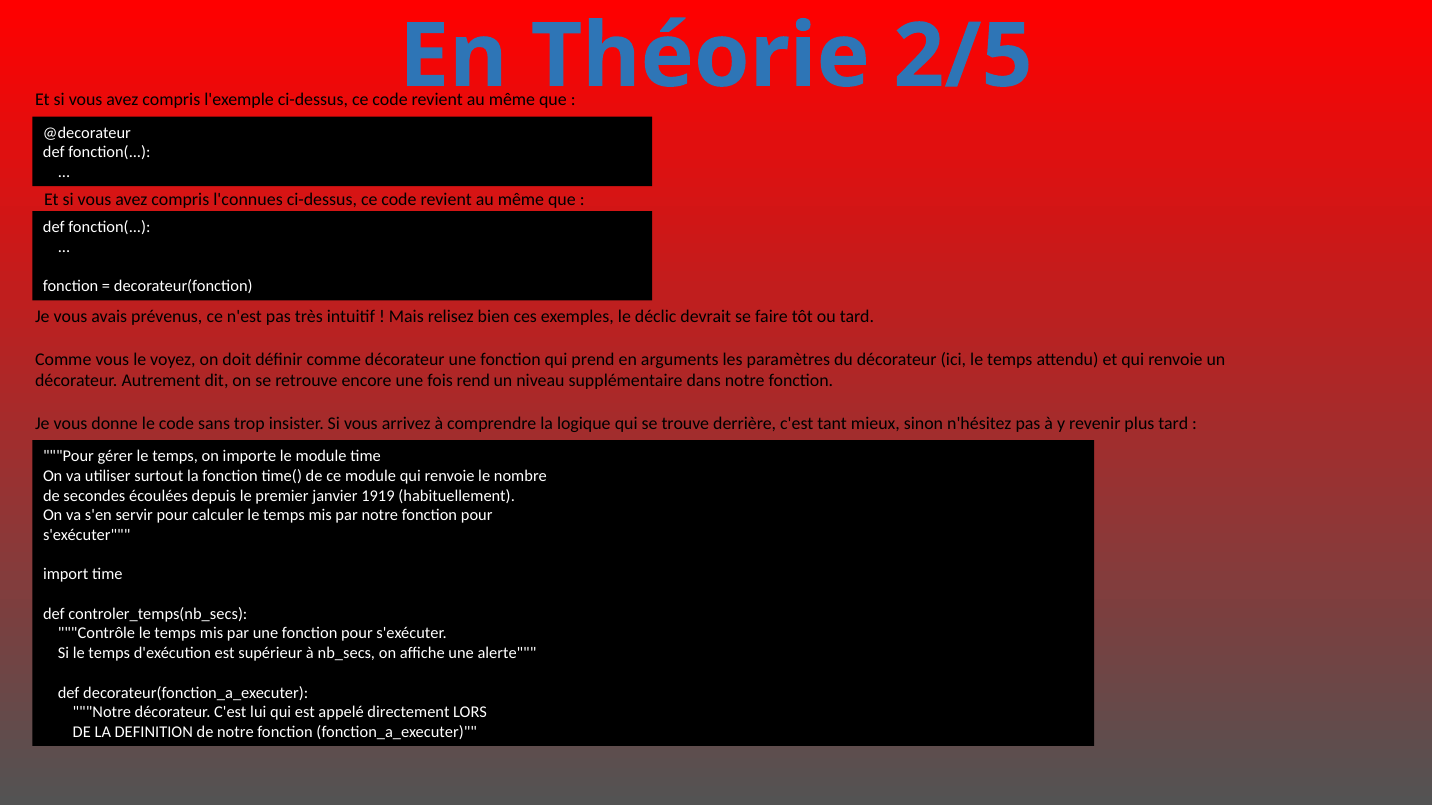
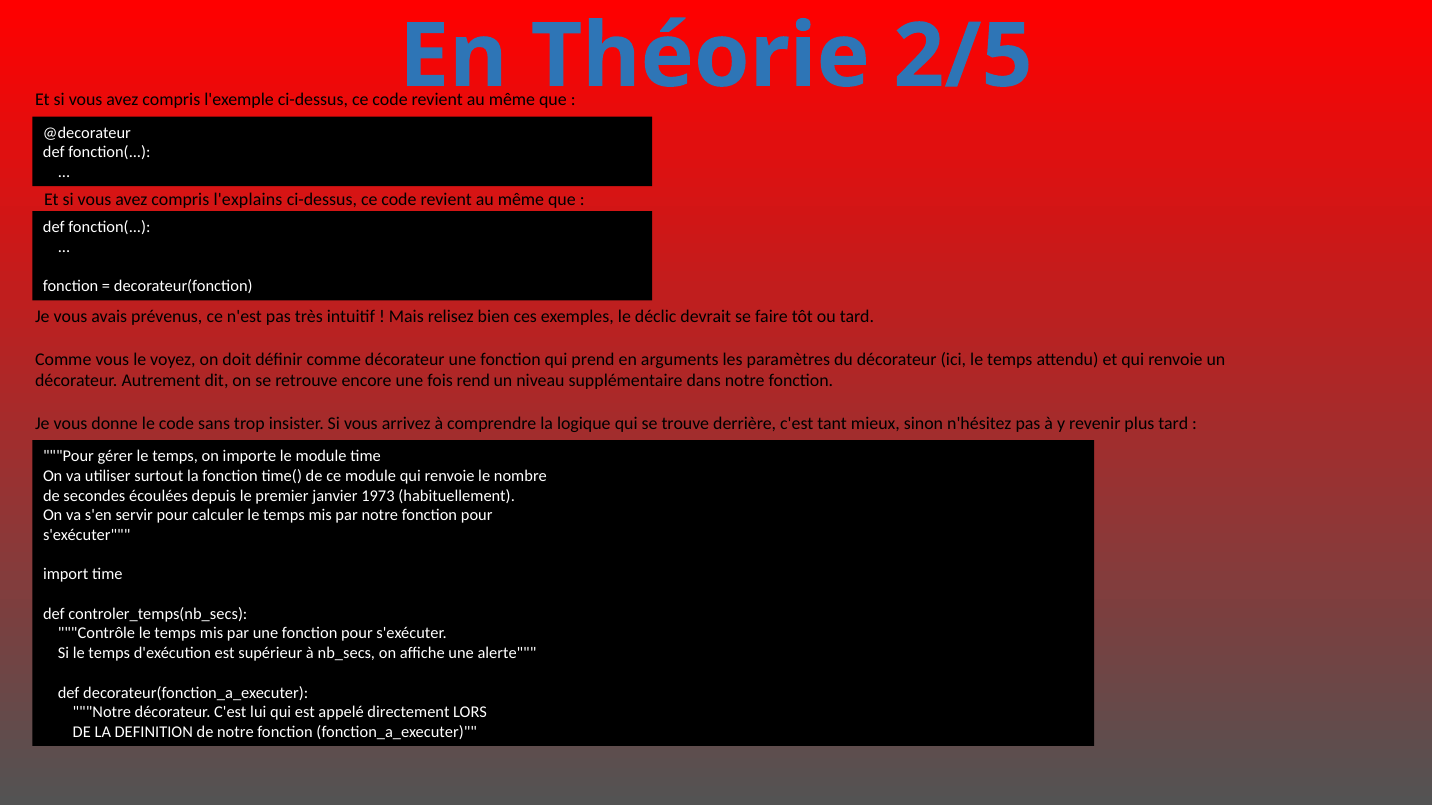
l'connues: l'connues -> l'explains (248, 200)
1919: 1919 -> 1973 (378, 496)
